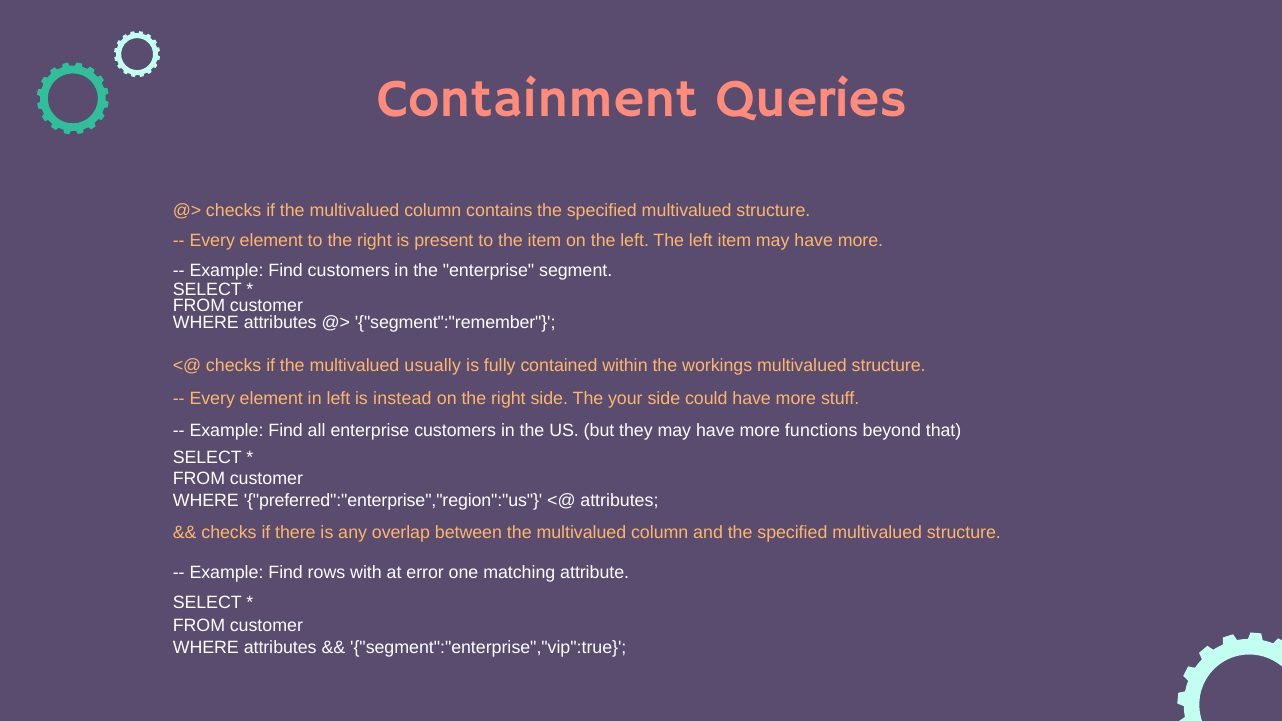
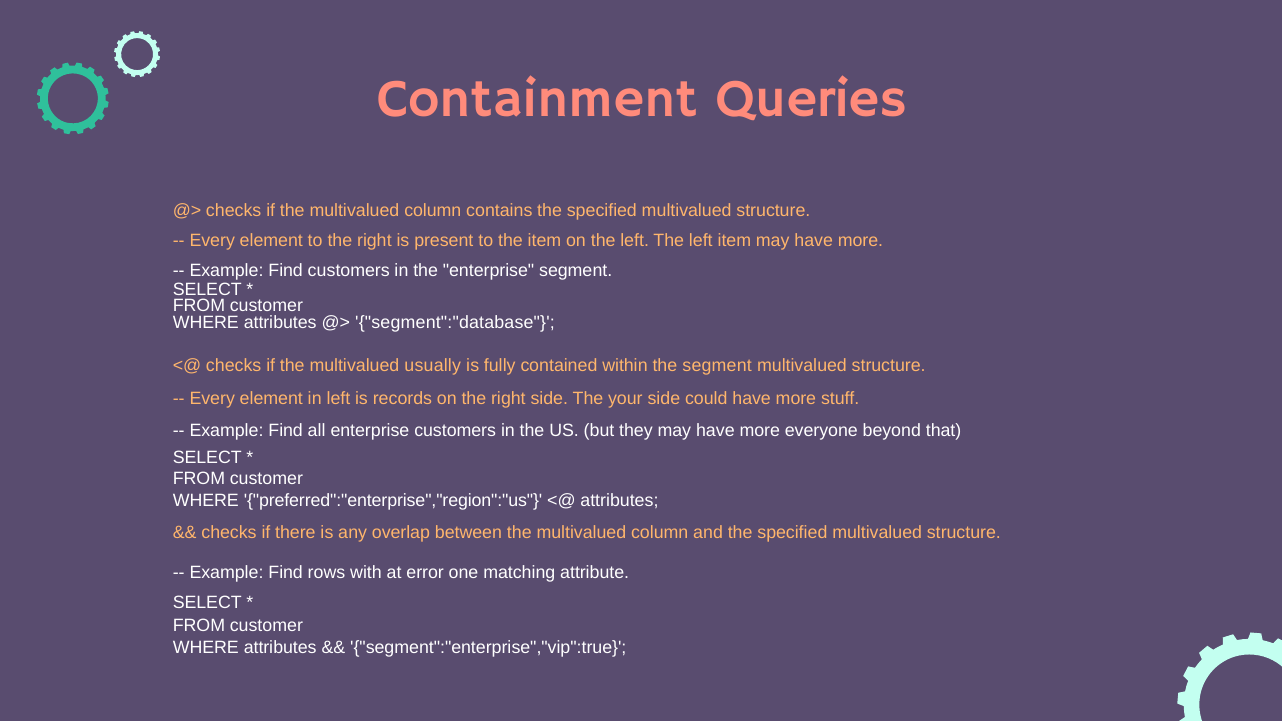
segment":"remember: segment":"remember -> segment":"database (455, 322)
the workings: workings -> segment (717, 366)
instead: instead -> records (402, 399)
functions: functions -> everyone (821, 431)
